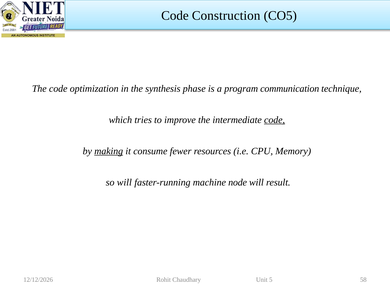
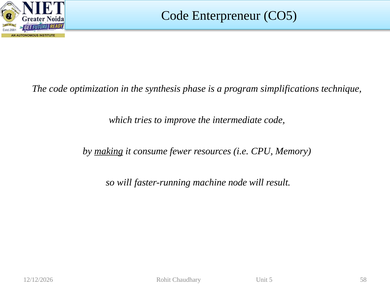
Construction: Construction -> Enterpreneur (226, 16)
communication: communication -> simplifications (290, 88)
code underline: present -> none (275, 120)
